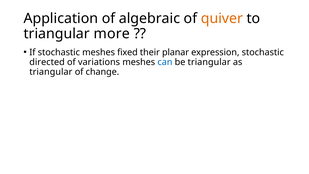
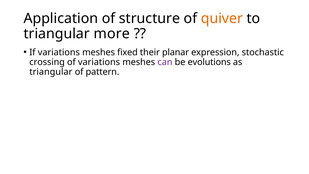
algebraic: algebraic -> structure (149, 18)
If stochastic: stochastic -> variations (59, 52)
directed: directed -> crossing (47, 62)
can colour: blue -> purple (165, 62)
be triangular: triangular -> evolutions (209, 62)
change: change -> pattern (102, 72)
